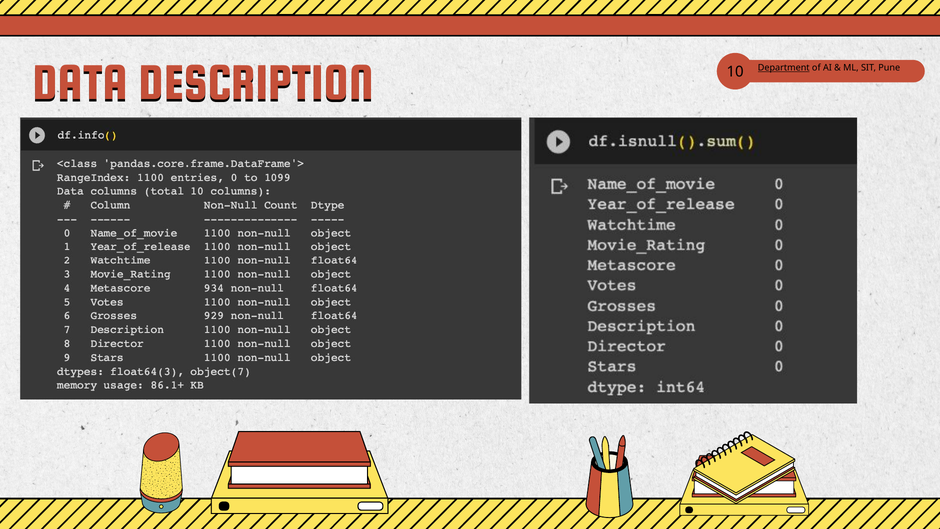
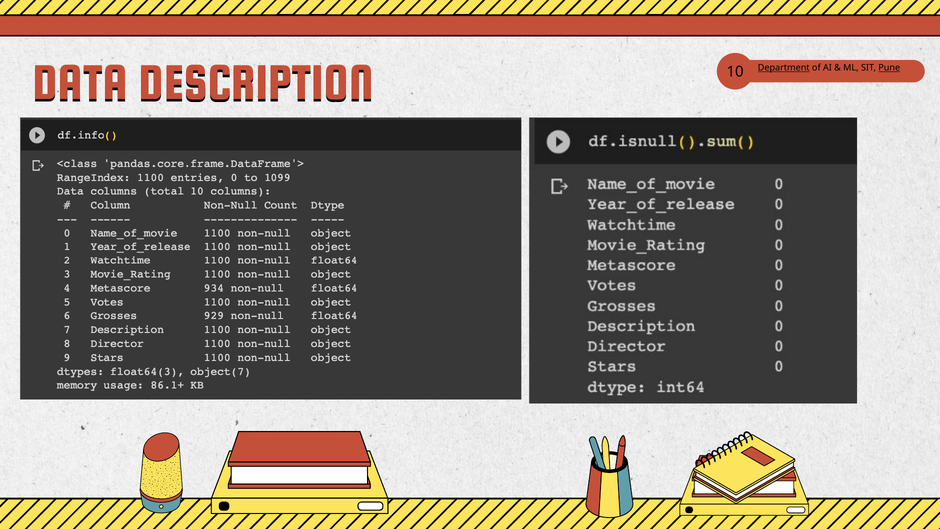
Pune underline: none -> present (889, 68)
